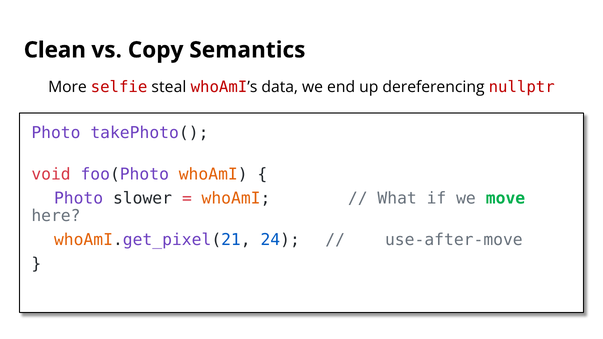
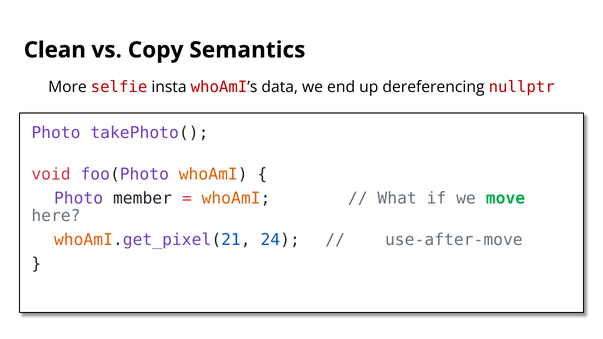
steal: steal -> insta (169, 87)
slower: slower -> member (143, 199)
